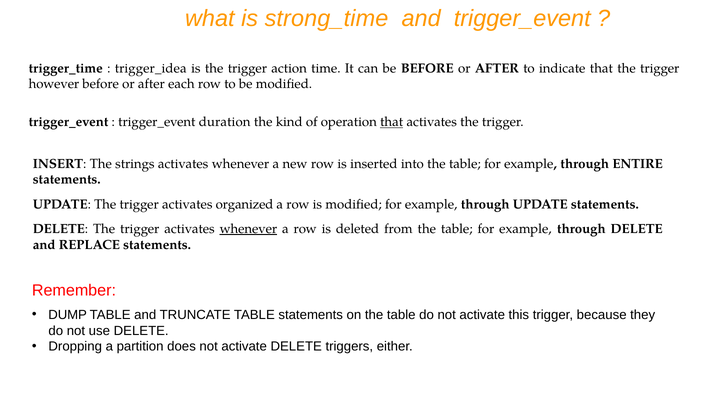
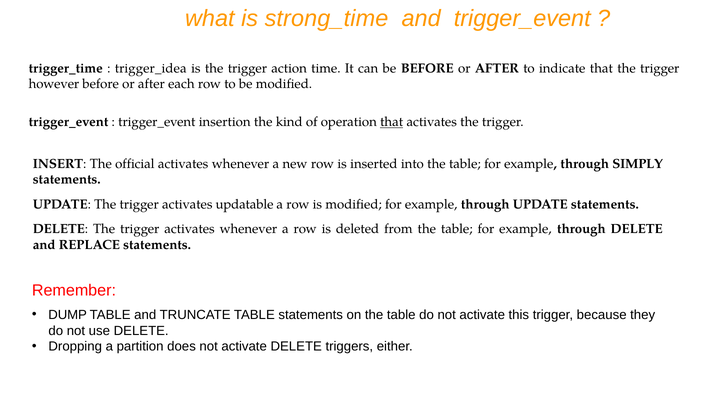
duration: duration -> insertion (225, 122)
strings: strings -> official (135, 164)
ENTIRE: ENTIRE -> SIMPLY (638, 164)
organized: organized -> updatable (245, 204)
whenever underline: present -> none (248, 229)
